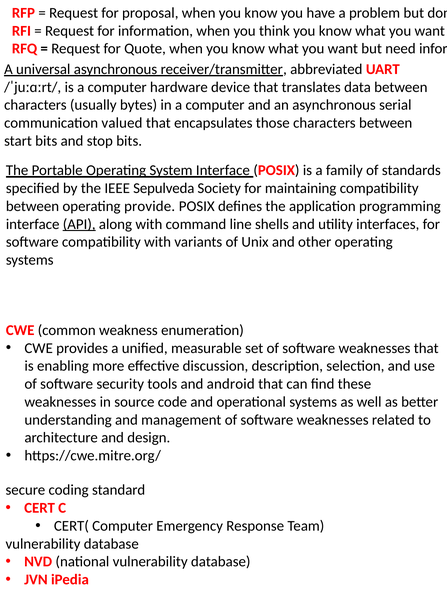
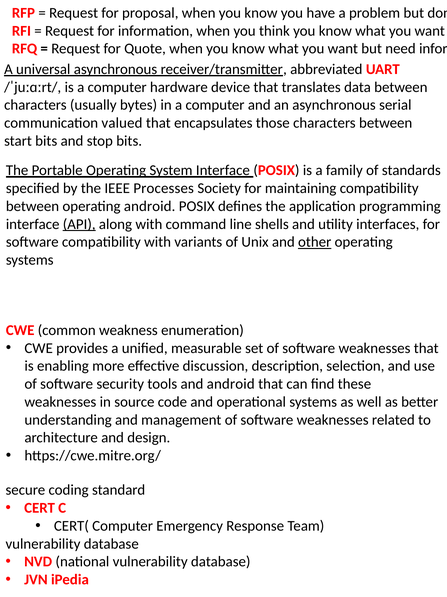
Sepulveda: Sepulveda -> Processes (164, 188)
operating provide: provide -> android (150, 206)
other underline: none -> present (315, 242)
